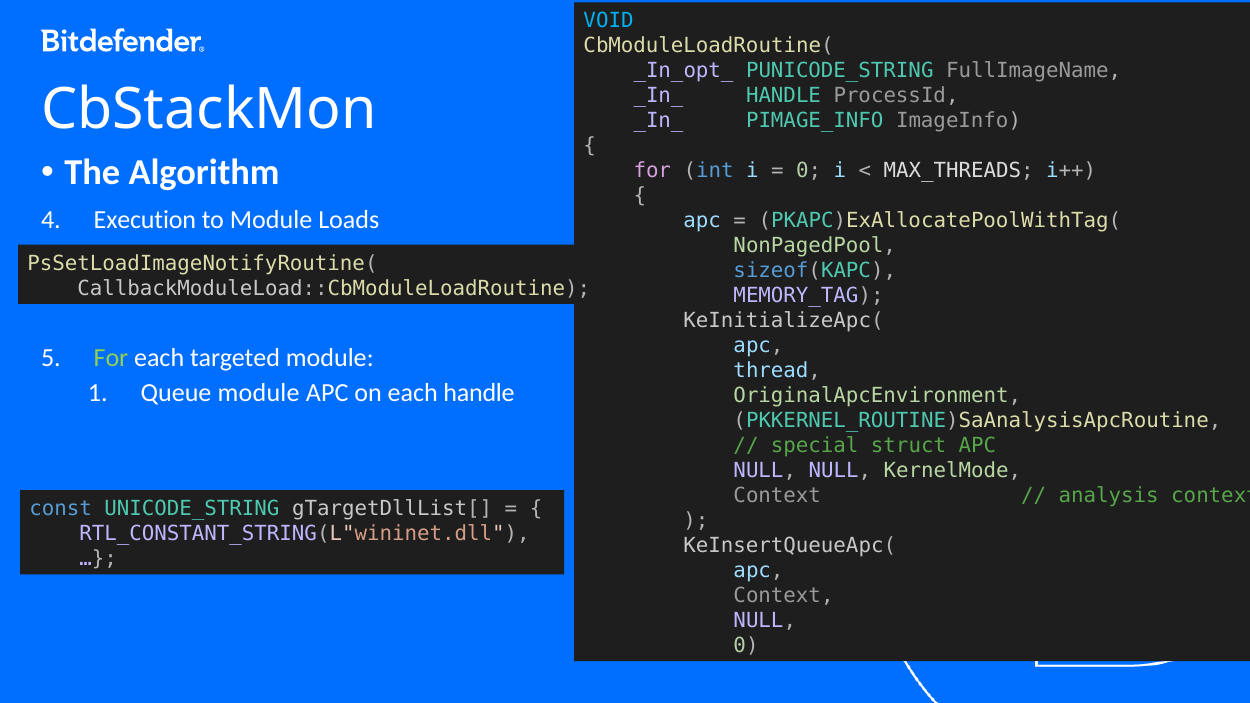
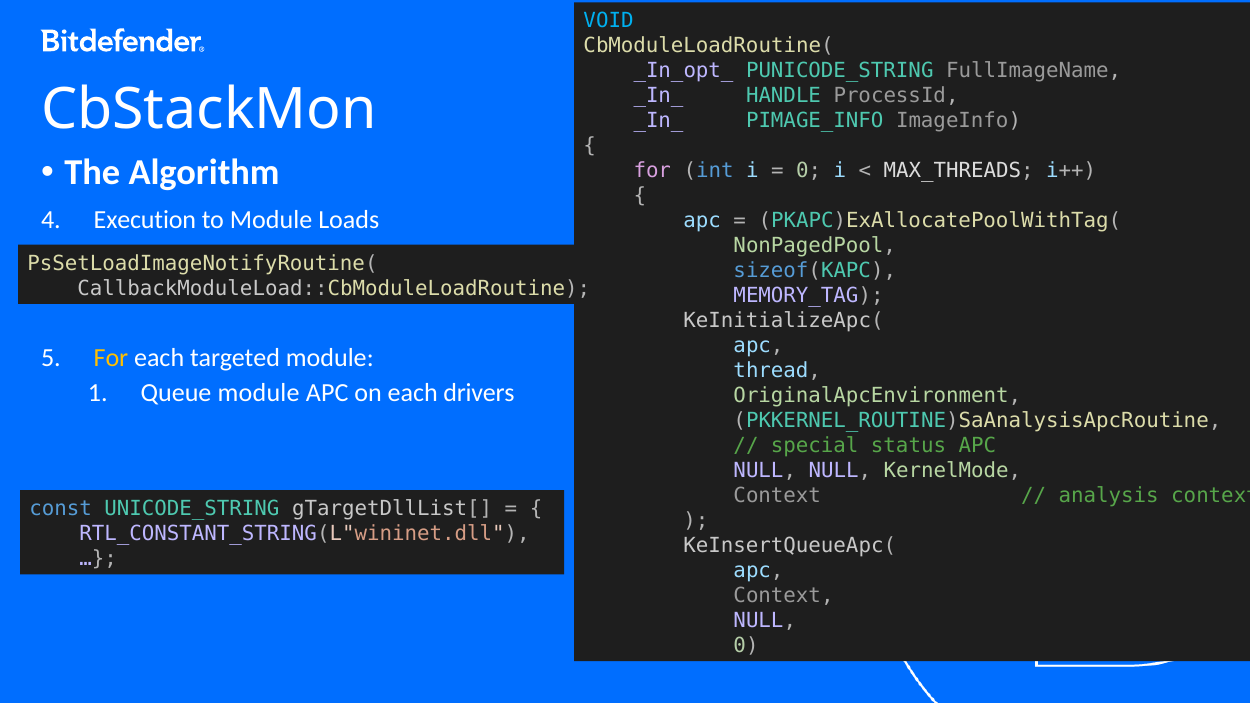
For colour: light green -> yellow (111, 358)
each handle: handle -> drivers (479, 393)
struct: struct -> status (909, 446)
